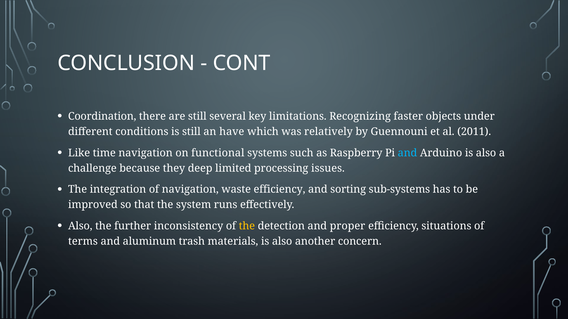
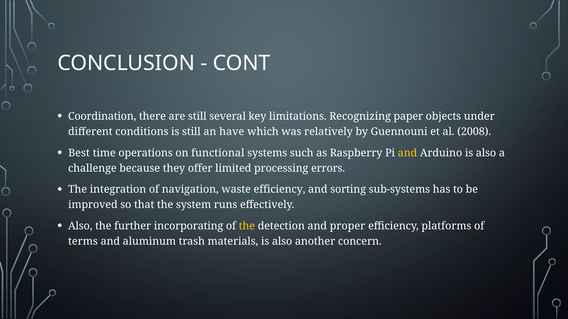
faster: faster -> paper (408, 117)
2011: 2011 -> 2008 (474, 132)
Like: Like -> Best (79, 153)
time navigation: navigation -> operations (146, 153)
and colour: light blue -> yellow (407, 153)
deep: deep -> offer (200, 169)
issues: issues -> errors (328, 169)
inconsistency: inconsistency -> incorporating (189, 226)
situations: situations -> platforms (446, 226)
